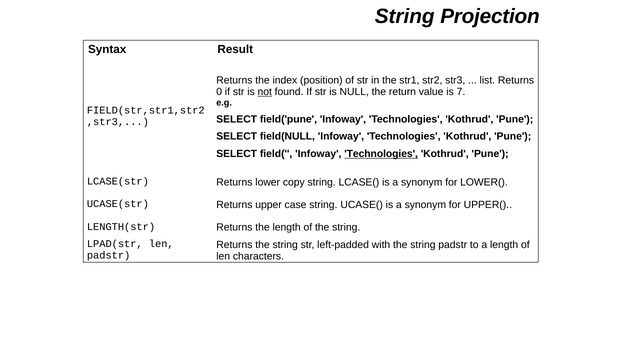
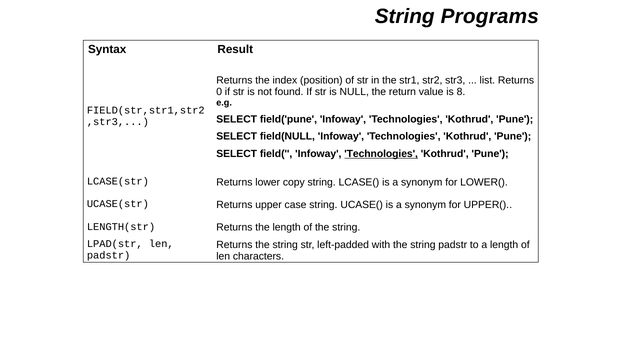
Projection: Projection -> Programs (490, 16)
not underline: present -> none (265, 92)
7: 7 -> 8 (461, 92)
